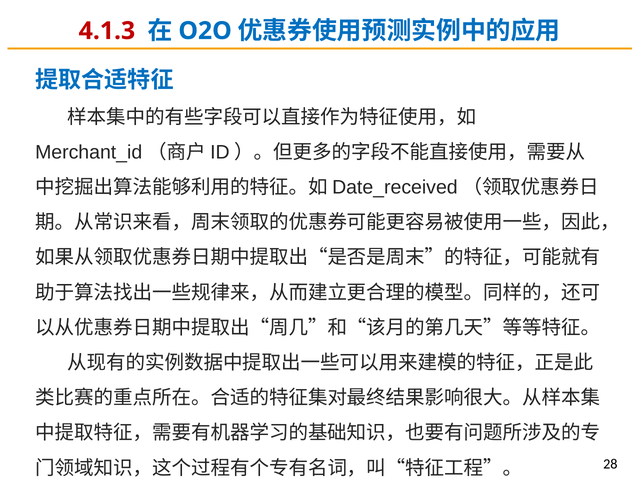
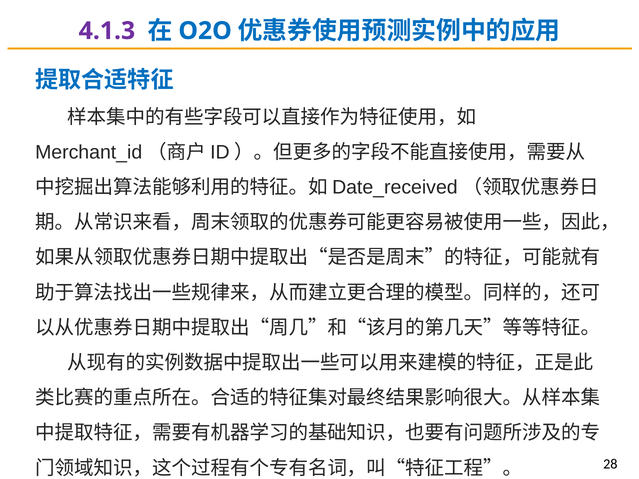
4.1.3 colour: red -> purple (107, 31)
